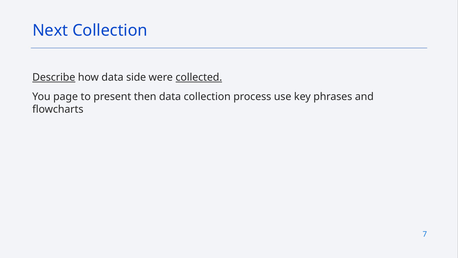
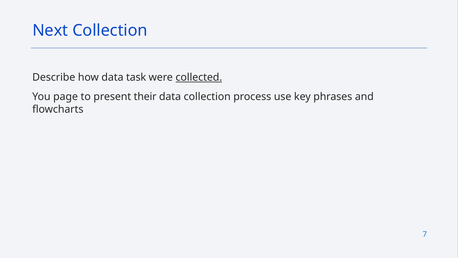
Describe underline: present -> none (54, 77)
side: side -> task (136, 77)
then: then -> their (145, 97)
